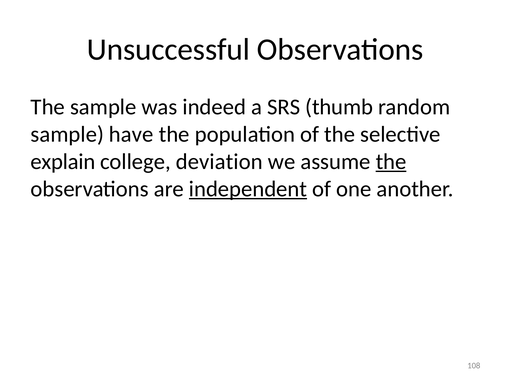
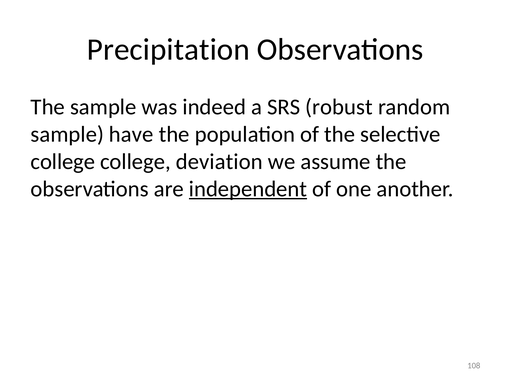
Unsuccessful: Unsuccessful -> Precipitation (168, 49)
thumb: thumb -> robust (339, 107)
explain: explain -> college (63, 162)
the underline: present -> none (391, 162)
